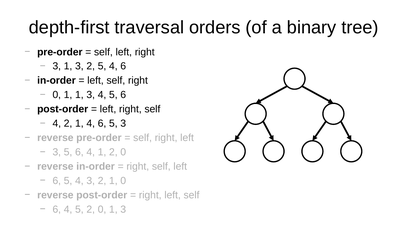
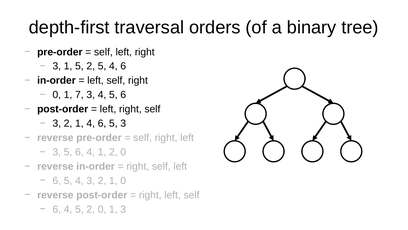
3 1 3: 3 -> 5 (79, 66)
1 1: 1 -> 7 (79, 95)
4: 4 -> 3 (57, 123)
